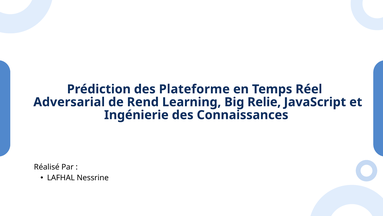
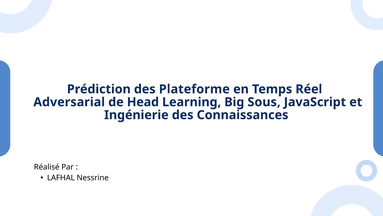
Rend: Rend -> Head (143, 102)
Relie: Relie -> Sous (264, 102)
